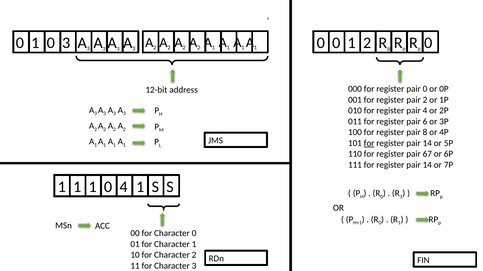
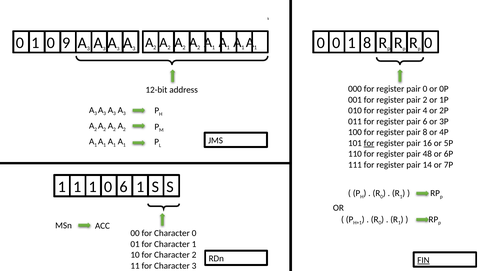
0 3: 3 -> 9 (66, 43)
1 2: 2 -> 8 (367, 43)
14: 14 -> 16 (427, 144)
67: 67 -> 48 (427, 154)
0 4: 4 -> 6 (124, 187)
FIN underline: none -> present (423, 261)
